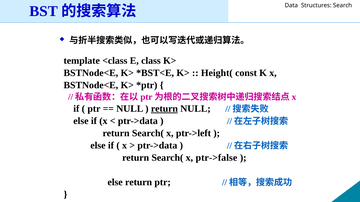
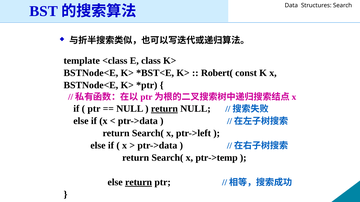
Height(: Height( -> Robert( (217, 73)
ptr->false: ptr->false -> ptr->temp (217, 158)
return underline: none -> present (139, 183)
